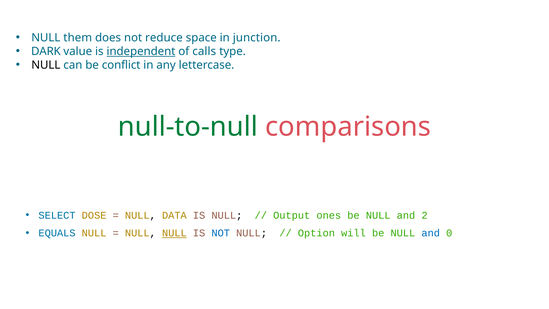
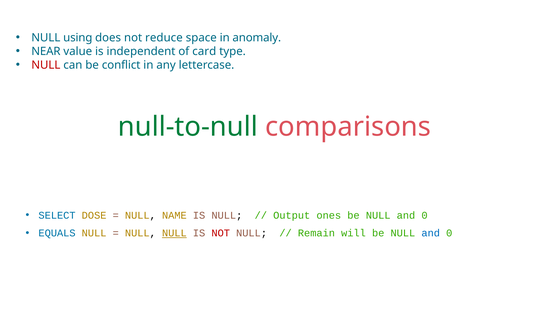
them: them -> using (78, 38)
junction: junction -> anomaly (257, 38)
DARK: DARK -> NEAR (46, 51)
independent underline: present -> none (141, 51)
calls: calls -> card (204, 51)
NULL colour: black -> red (46, 65)
DATA: DATA -> NAME (174, 215)
2: 2 -> 0 (425, 215)
NOT colour: blue -> red (221, 233)
Option: Option -> Remain (316, 233)
